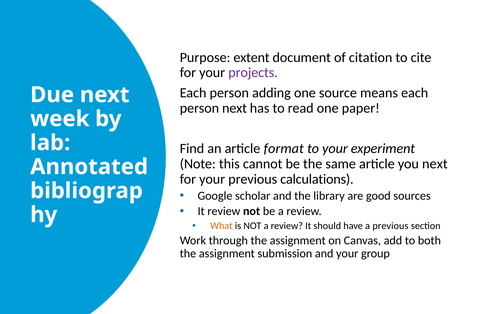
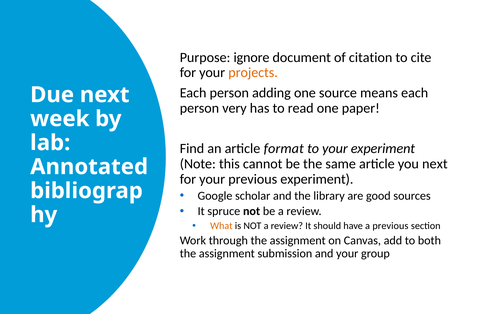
extent: extent -> ignore (251, 57)
projects colour: purple -> orange (253, 73)
person next: next -> very (234, 108)
previous calculations: calculations -> experiment (317, 179)
It review: review -> spruce (224, 211)
